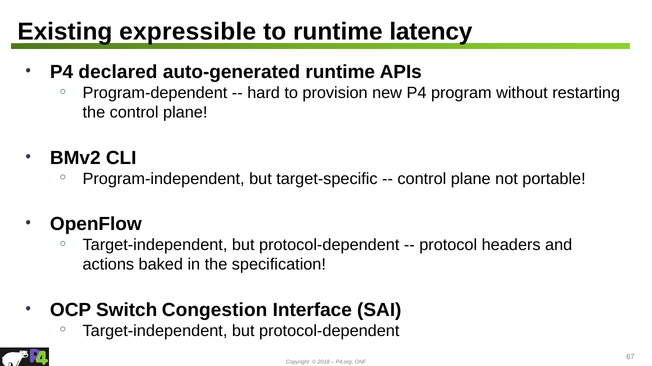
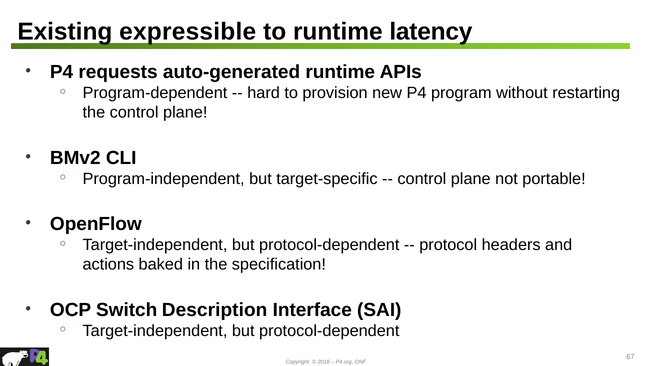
declared: declared -> requests (118, 72)
Congestion: Congestion -> Description (215, 311)
